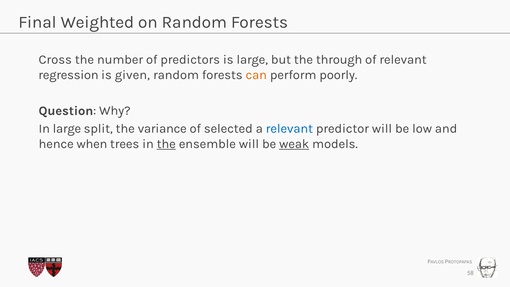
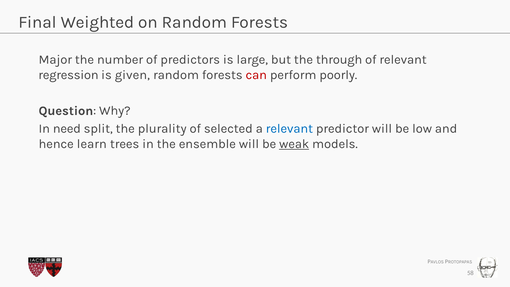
Cross: Cross -> Major (55, 60)
can colour: orange -> red (256, 75)
In large: large -> need (67, 129)
variance: variance -> plurality (162, 129)
when: when -> learn (92, 144)
the underline: present -> none (166, 144)
